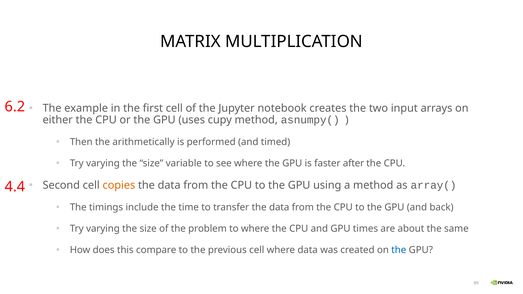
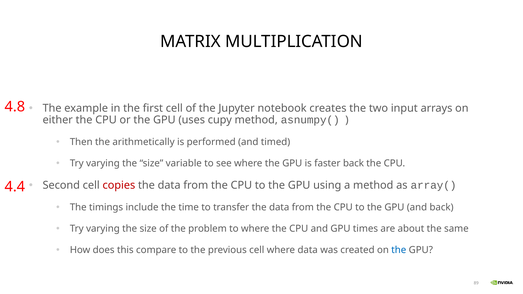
6.2: 6.2 -> 4.8 (15, 107)
faster after: after -> back (354, 163)
copies colour: orange -> red (119, 185)
